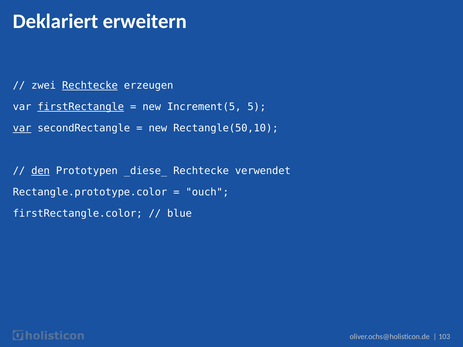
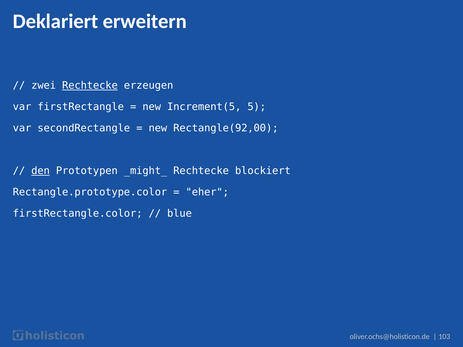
firstRectangle underline: present -> none (81, 107)
var underline: present -> none (22, 128)
Rectangle(50,10: Rectangle(50,10 -> Rectangle(92,00 (226, 128)
_diese_: _diese_ -> _might_ (146, 171)
verwendet: verwendet -> blockiert (263, 171)
ouch: ouch -> eher (207, 192)
